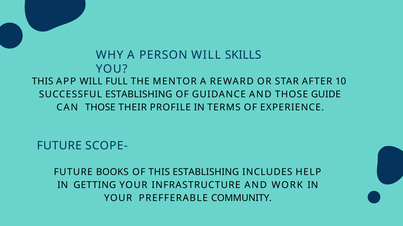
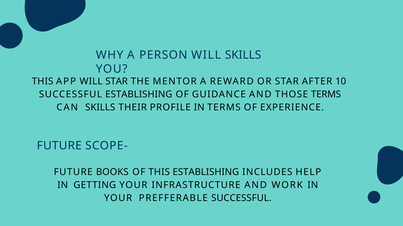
WILL FULL: FULL -> STAR (117, 82)
THOSE GUIDE: GUIDE -> TERMS (326, 95)
CAN THOSE: THOSE -> SKILLS (100, 108)
PREFFERABLE COMMUNITY: COMMUNITY -> SUCCESSFUL (241, 199)
